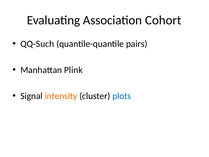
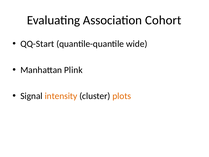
QQ-Such: QQ-Such -> QQ-Start (37, 44)
pairs: pairs -> wide (137, 44)
plots colour: blue -> orange (122, 96)
